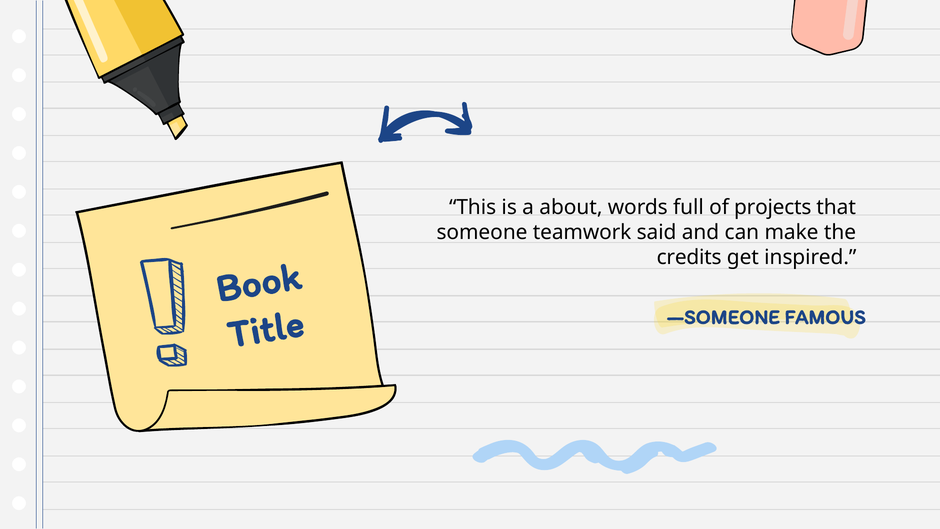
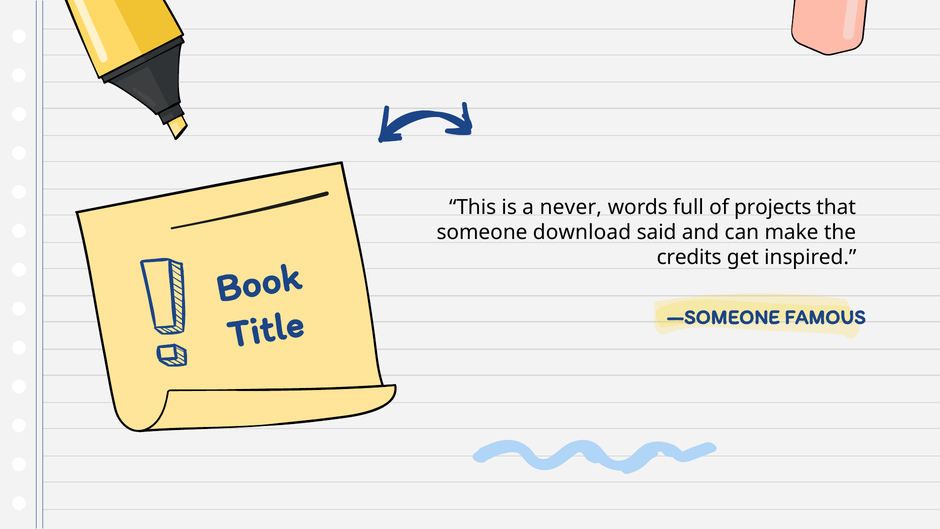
about: about -> never (571, 207)
teamwork: teamwork -> download (582, 232)
